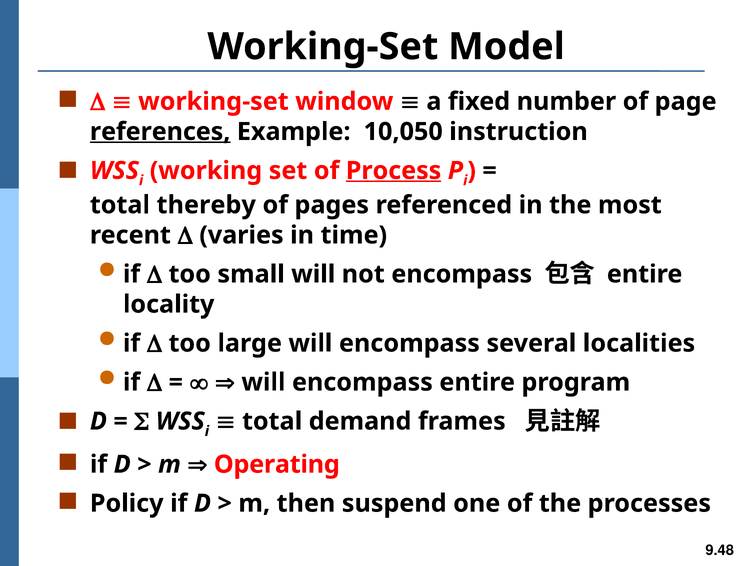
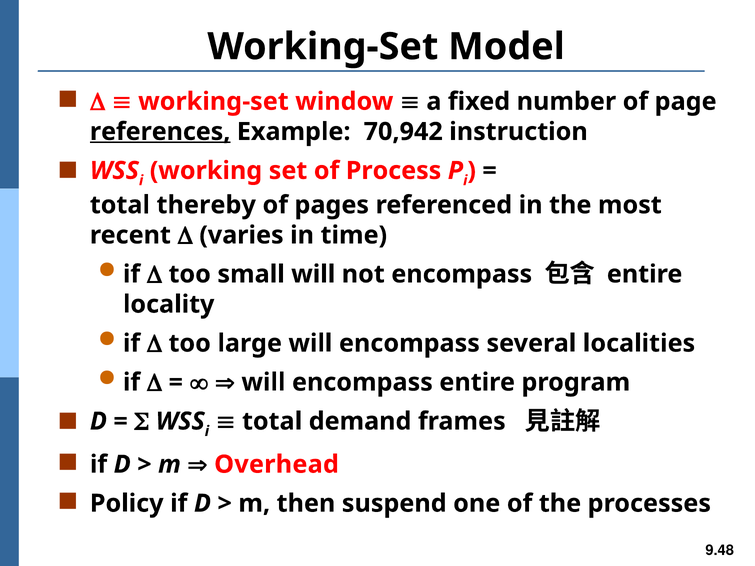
10,050: 10,050 -> 70,942 (403, 132)
Process underline: present -> none (394, 171)
Operating: Operating -> Overhead (277, 465)
